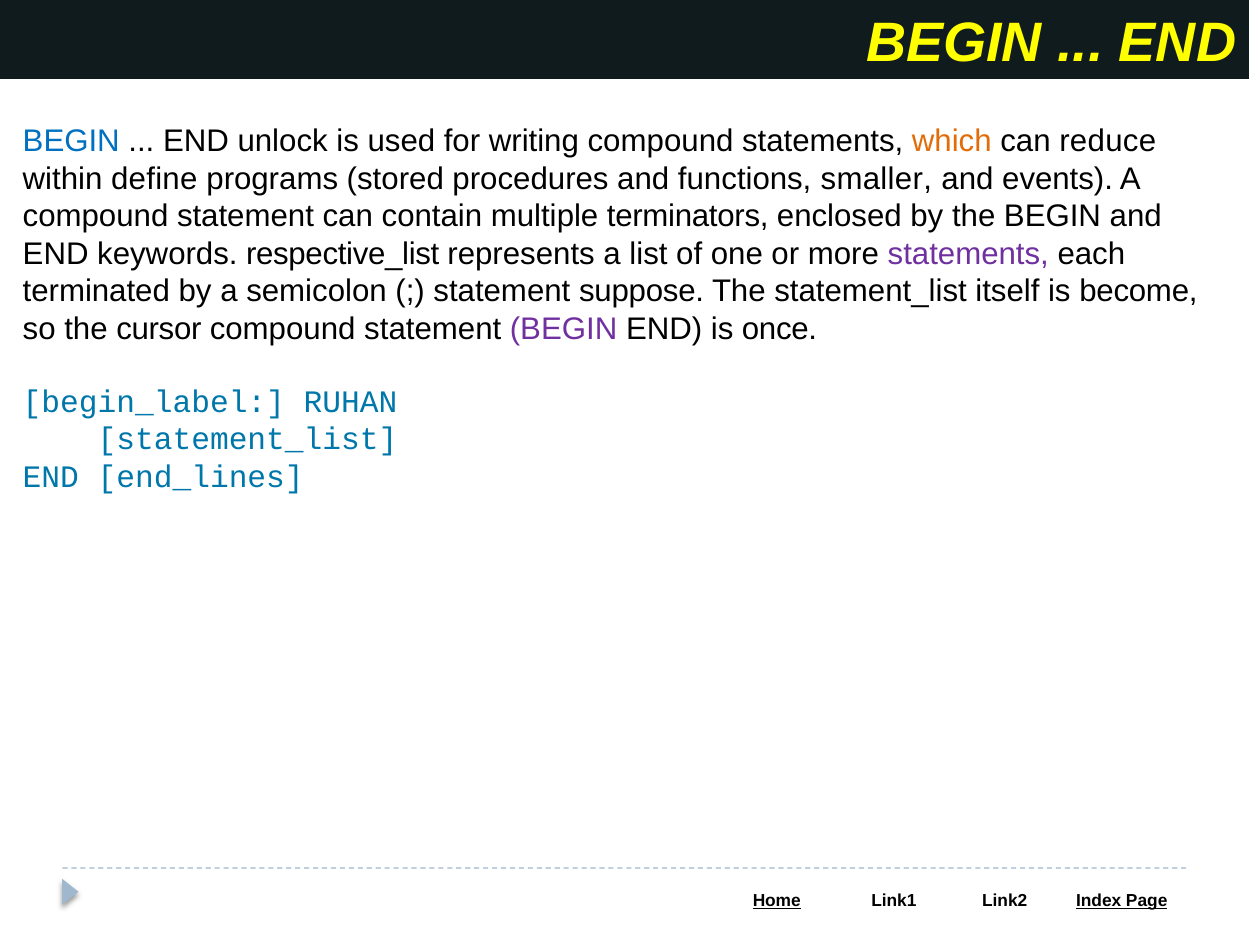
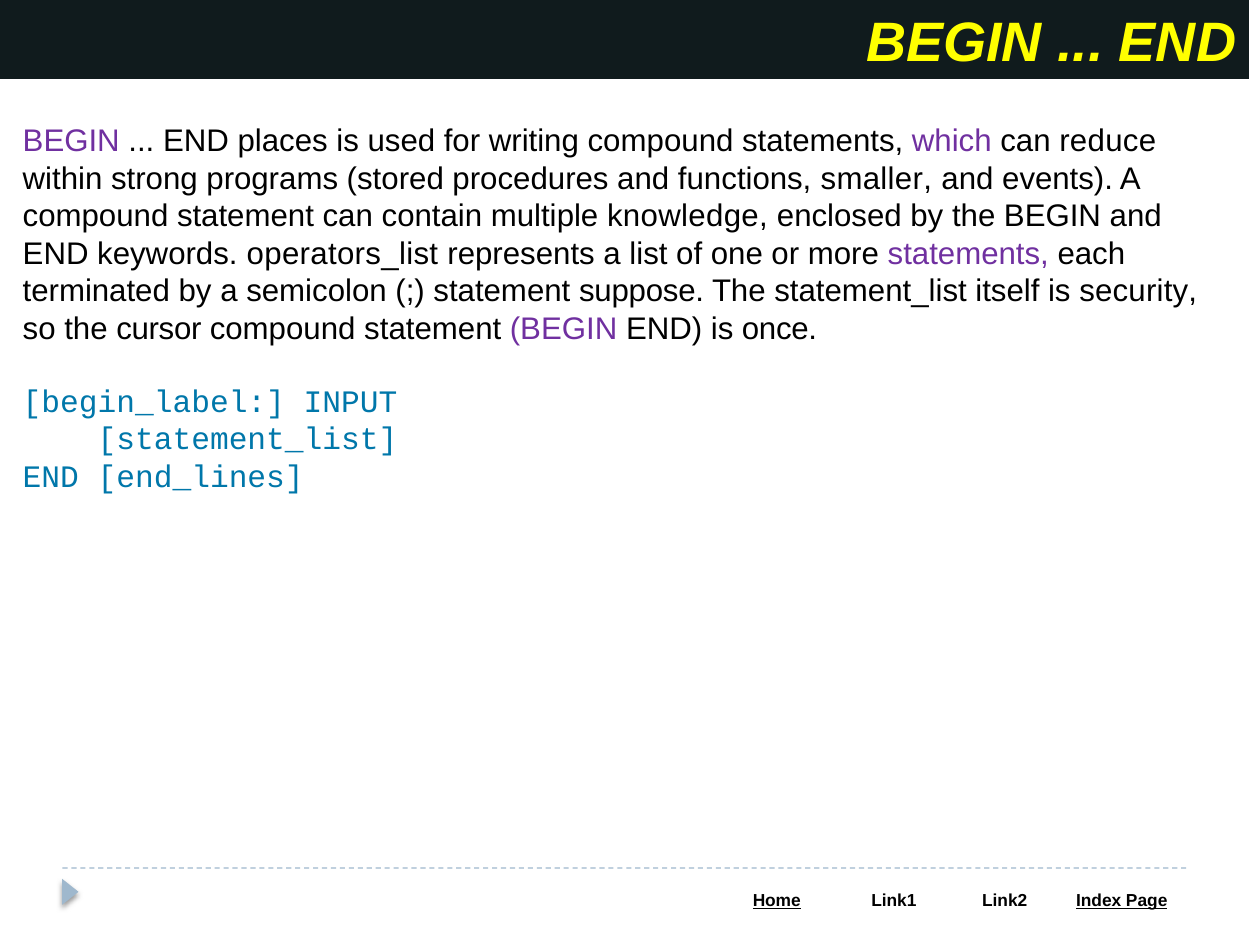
BEGIN colour: blue -> purple (71, 141)
unlock: unlock -> places (283, 141)
which colour: orange -> purple (952, 141)
define: define -> strong (154, 179)
terminators: terminators -> knowledge (687, 216)
respective_list: respective_list -> operators_list (342, 254)
become: become -> security (1138, 291)
RUHAN: RUHAN -> INPUT (351, 402)
